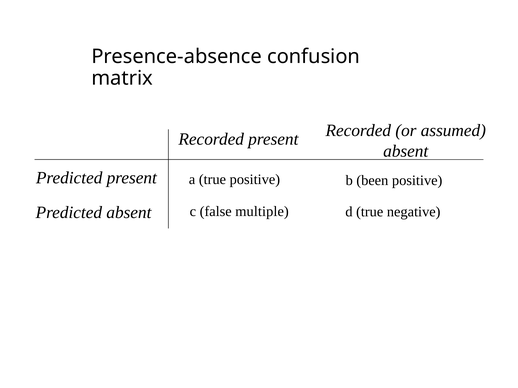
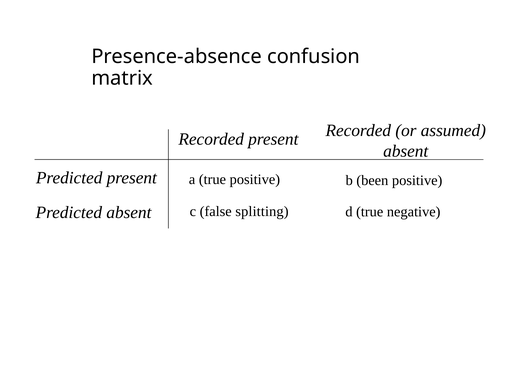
multiple: multiple -> splitting (262, 212)
